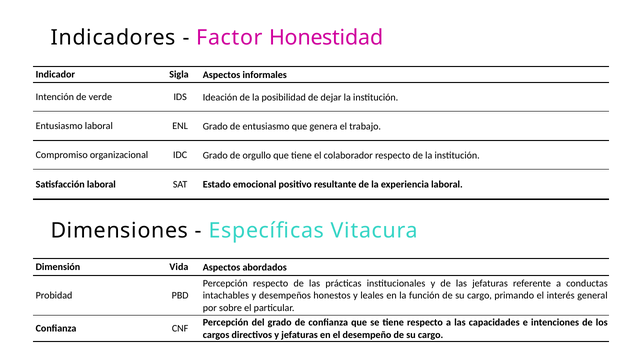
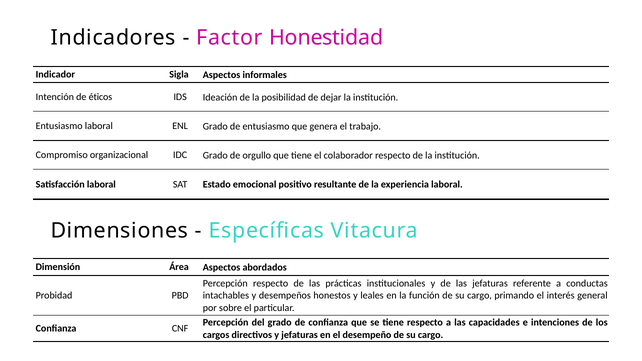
verde: verde -> éticos (100, 97)
Vida: Vida -> Área (179, 267)
